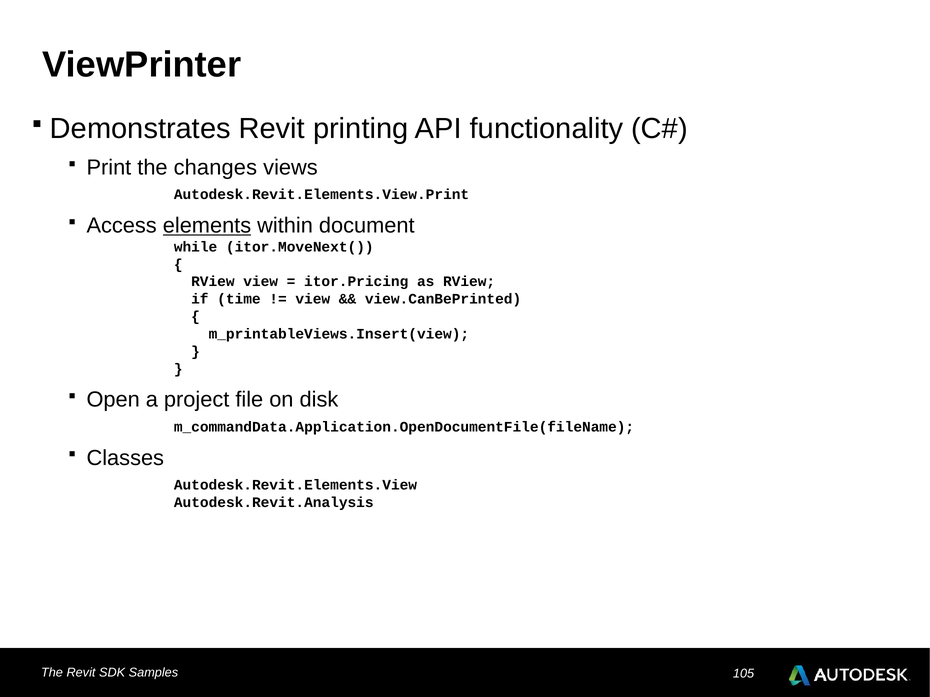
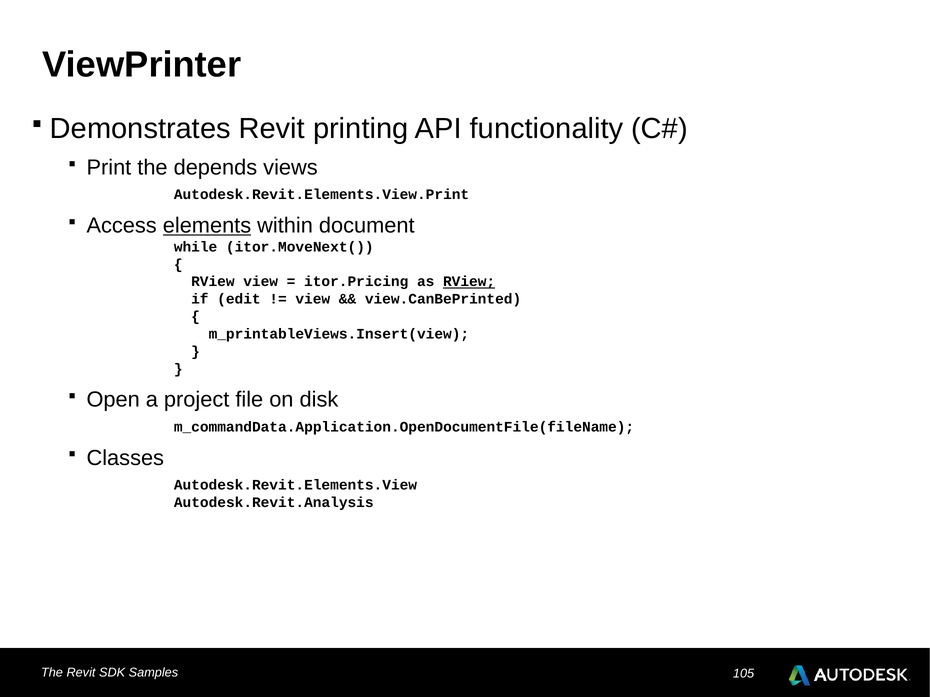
changes: changes -> depends (215, 168)
RView underline: none -> present (469, 282)
time: time -> edit (239, 299)
